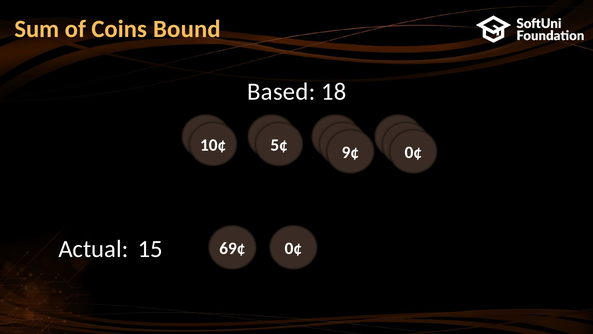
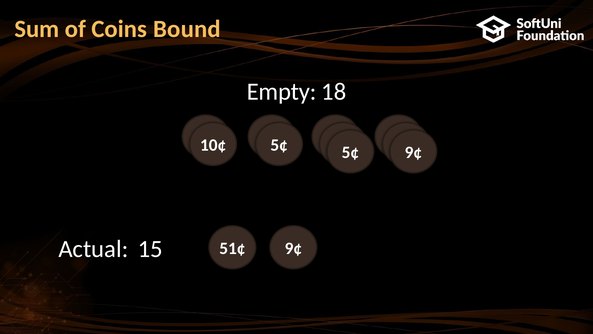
Based: Based -> Empty (282, 92)
9¢: 9¢ -> 5¢ (350, 152)
0¢: 0¢ -> 9¢ (413, 152)
0¢: 0¢ -> 9¢ (293, 248)
69¢: 69¢ -> 51¢ (232, 248)
